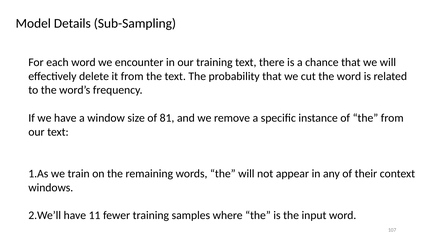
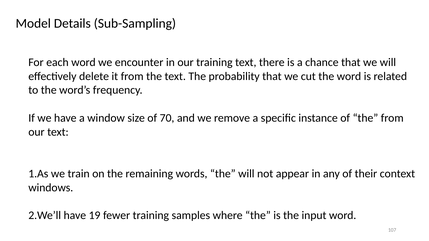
81: 81 -> 70 (167, 118)
11: 11 -> 19 (95, 216)
